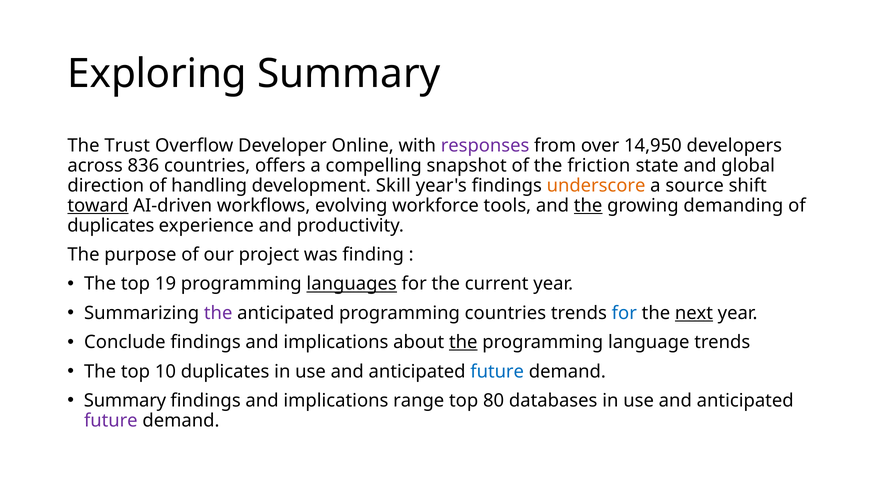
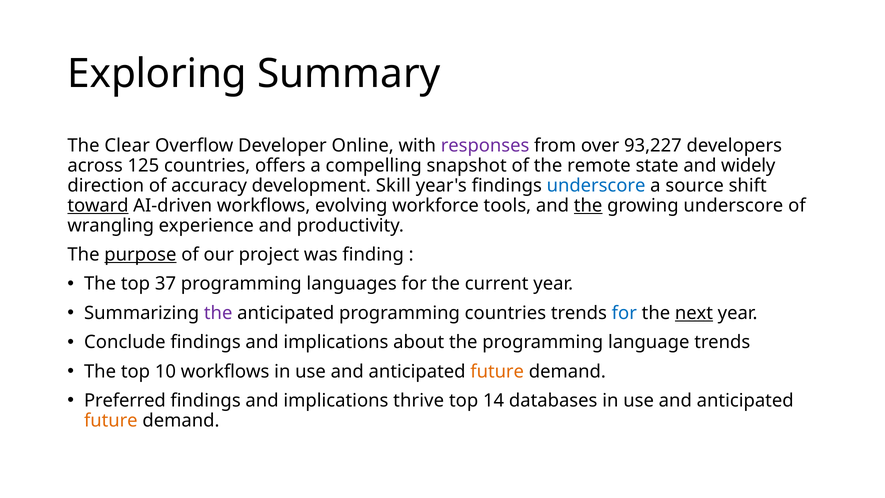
Trust: Trust -> Clear (127, 146)
14,950: 14,950 -> 93,227 (653, 146)
836: 836 -> 125 (143, 166)
friction: friction -> remote (599, 166)
global: global -> widely (748, 166)
handling: handling -> accuracy (209, 186)
underscore colour: orange -> blue (596, 186)
growing demanding: demanding -> underscore (733, 206)
duplicates: duplicates -> wrangling (111, 225)
purpose underline: none -> present (140, 255)
19: 19 -> 37 (166, 284)
languages underline: present -> none (352, 284)
the underline: present -> none (463, 342)
10 duplicates: duplicates -> workflows (225, 371)
future colour: blue -> orange (497, 371)
Summary: Summary -> Preferred (125, 400)
range: range -> thrive (419, 400)
80: 80 -> 14 (494, 400)
future colour: purple -> orange (111, 420)
